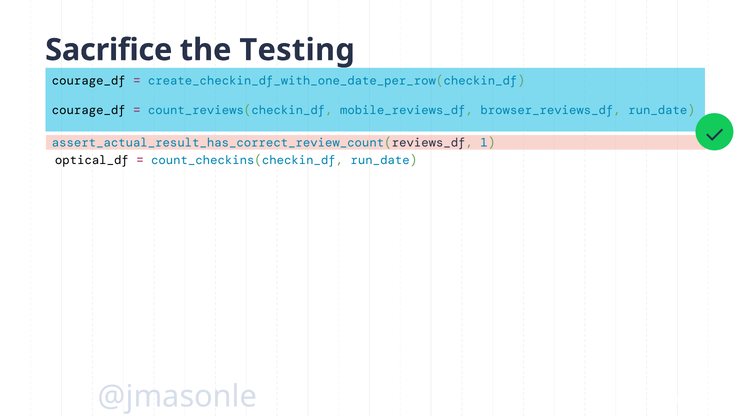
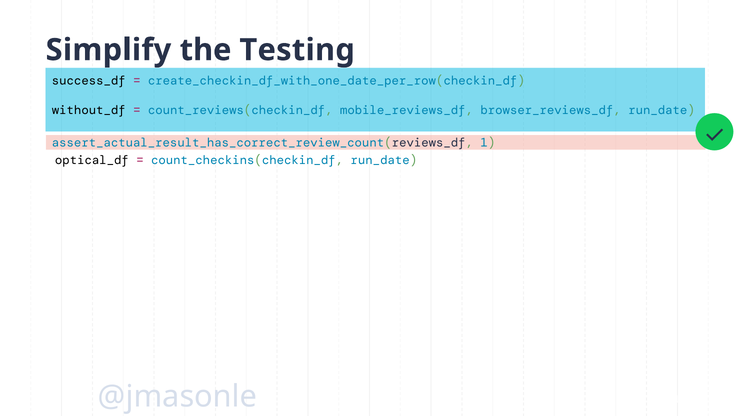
Sacrifice: Sacrifice -> Simplify (108, 50)
courage_df: courage_df -> success_df (89, 81)
courage_df: courage_df -> without_df (89, 110)
